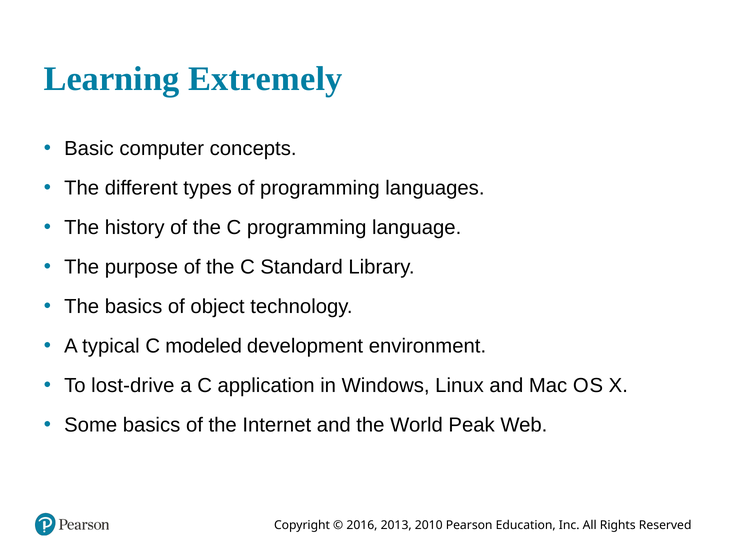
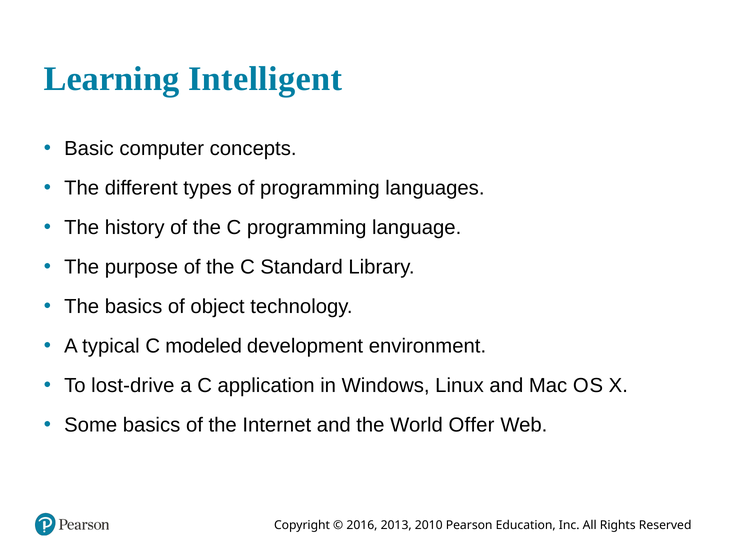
Extremely: Extremely -> Intelligent (265, 79)
Peak: Peak -> Offer (472, 425)
